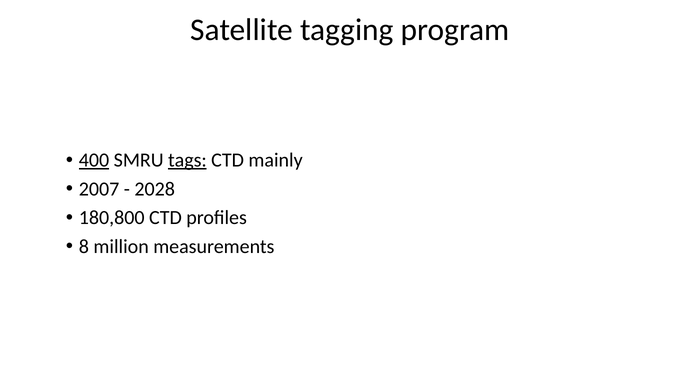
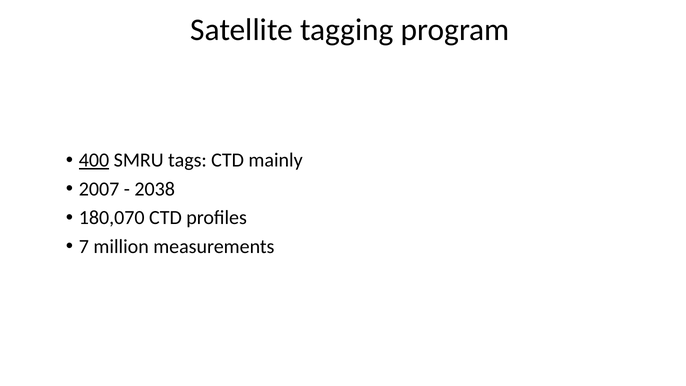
tags underline: present -> none (187, 160)
2028: 2028 -> 2038 (155, 189)
180,800: 180,800 -> 180,070 (112, 218)
8: 8 -> 7 (84, 246)
